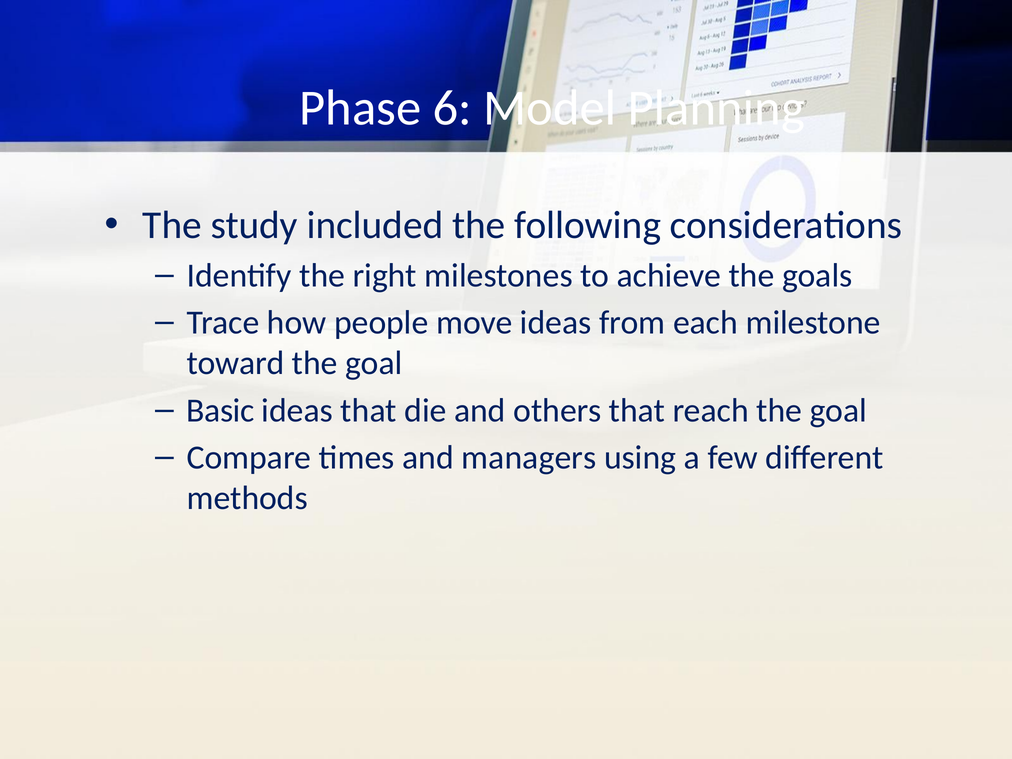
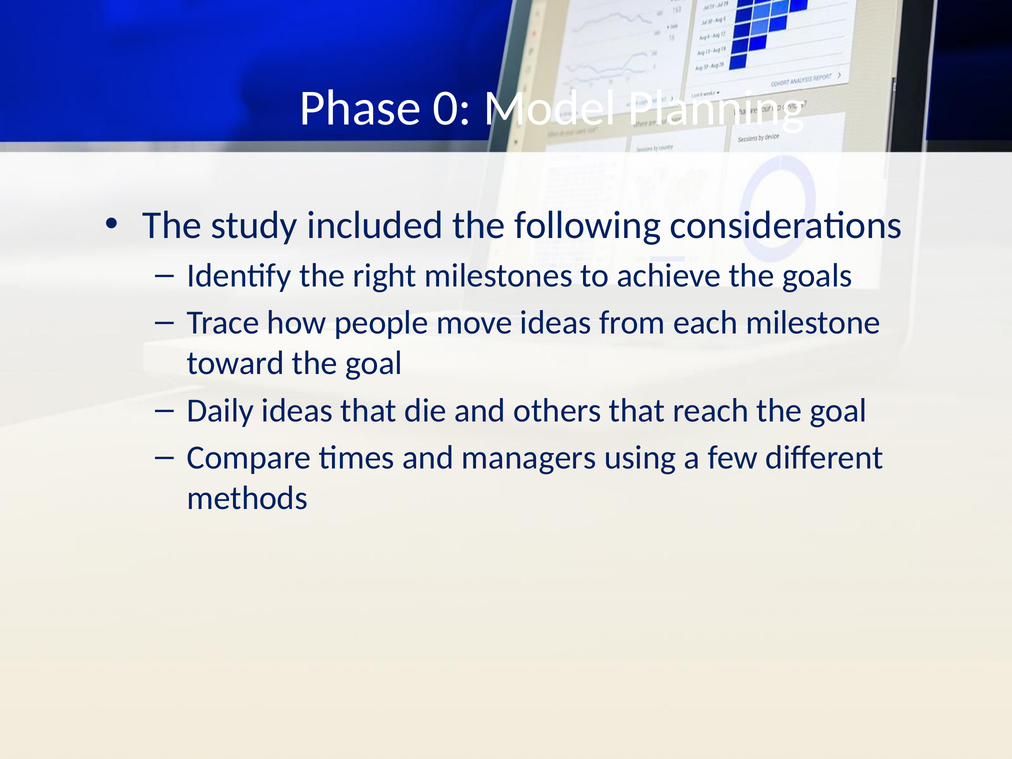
6: 6 -> 0 (452, 108)
Basic: Basic -> Daily (220, 410)
